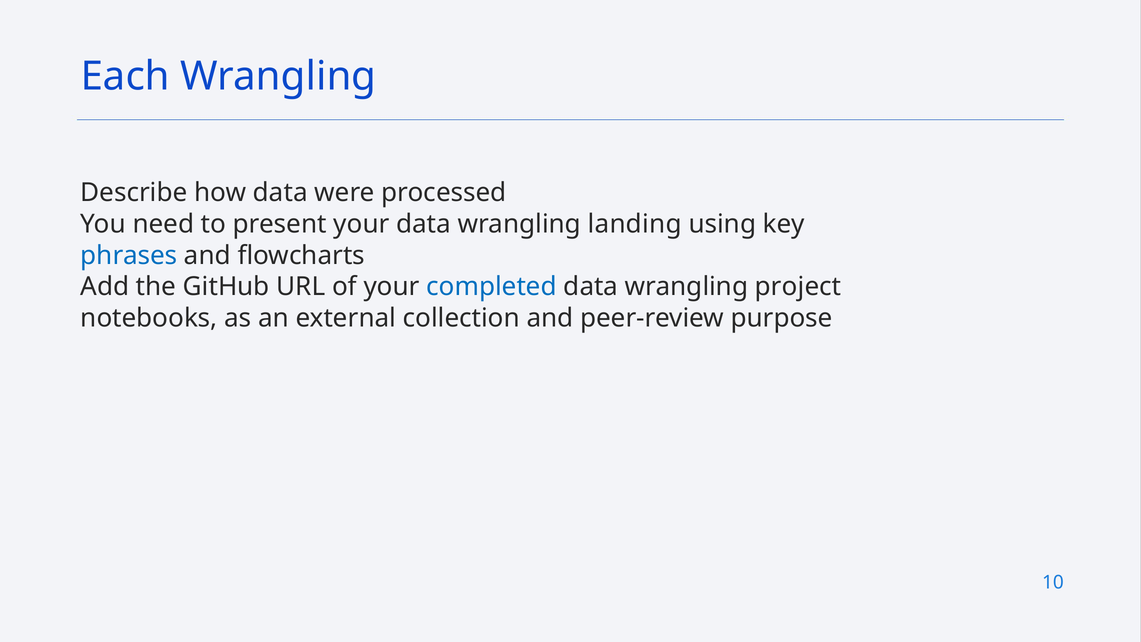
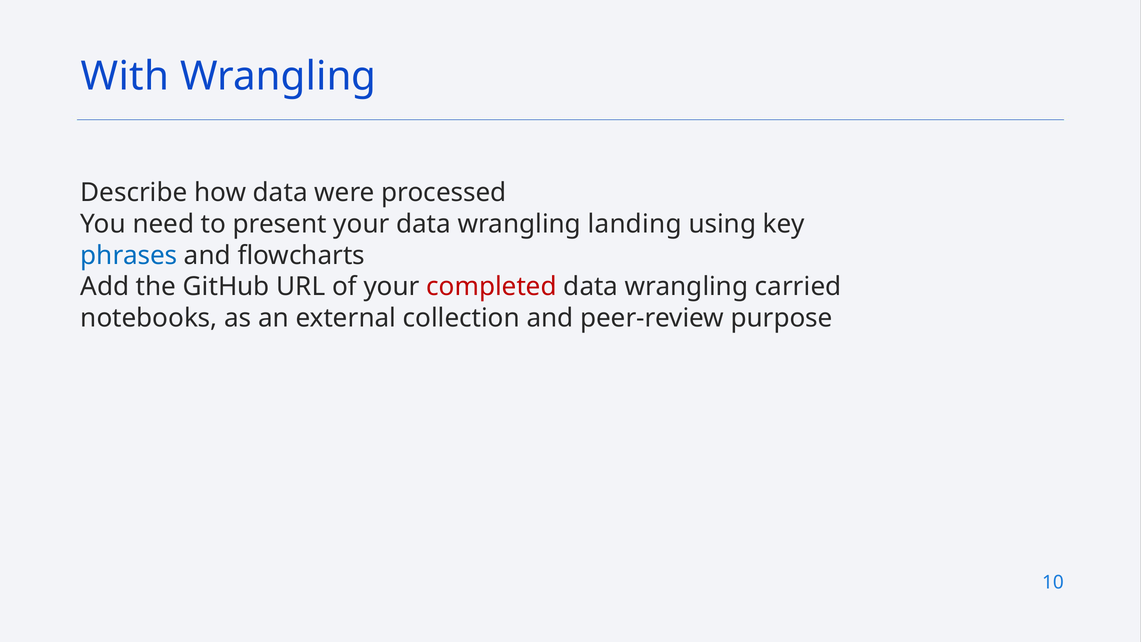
Each: Each -> With (125, 76)
completed colour: blue -> red (492, 287)
project: project -> carried (798, 287)
